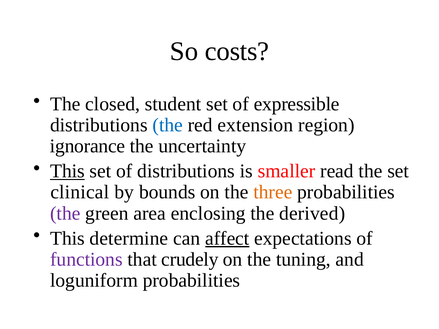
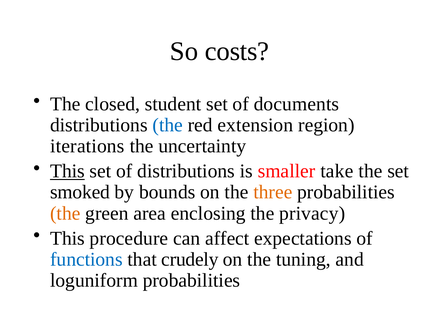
expressible: expressible -> documents (296, 104)
ignorance: ignorance -> iterations (87, 146)
read: read -> take (337, 171)
clinical: clinical -> smoked (80, 192)
the colour: purple -> orange (65, 213)
derived: derived -> privacy (312, 213)
determine: determine -> procedure (129, 238)
affect underline: present -> none (227, 238)
functions colour: purple -> blue (86, 260)
